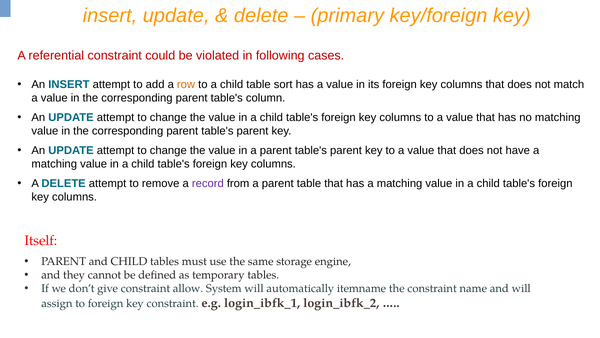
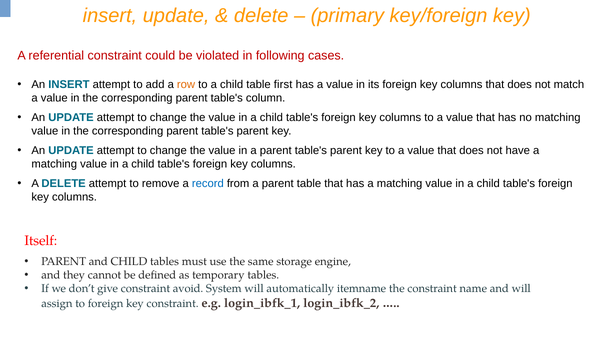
sort: sort -> first (283, 84)
record colour: purple -> blue (208, 183)
allow: allow -> avoid (188, 288)
